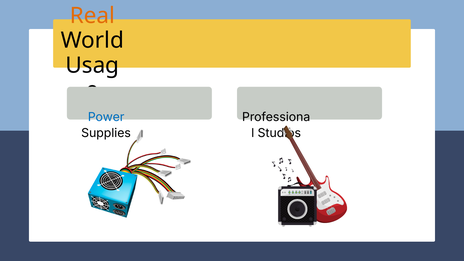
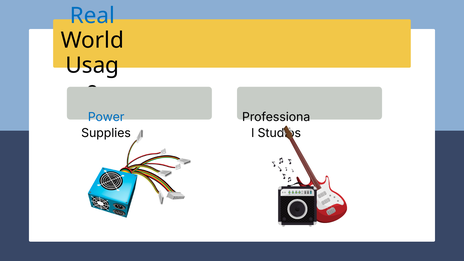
Real colour: orange -> blue (92, 16)
